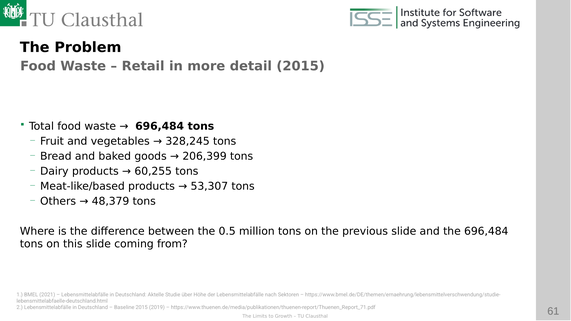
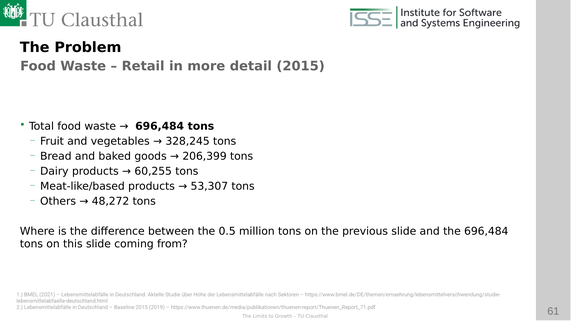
48,379: 48,379 -> 48,272 (111, 201)
